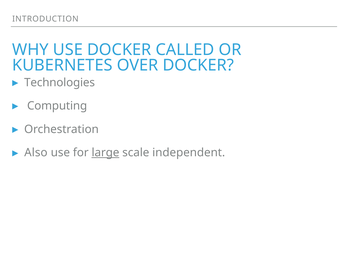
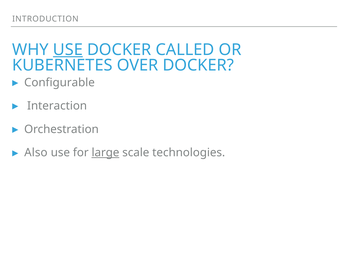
USE underline: none -> present (68, 50)
Technologies: Technologies -> Configurable (59, 83)
Computing: Computing -> Interaction (57, 106)
independent: independent -> technologies (189, 153)
